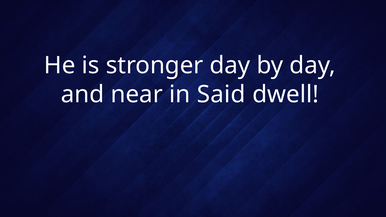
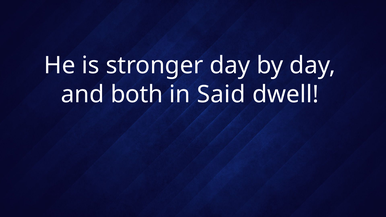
near: near -> both (137, 95)
